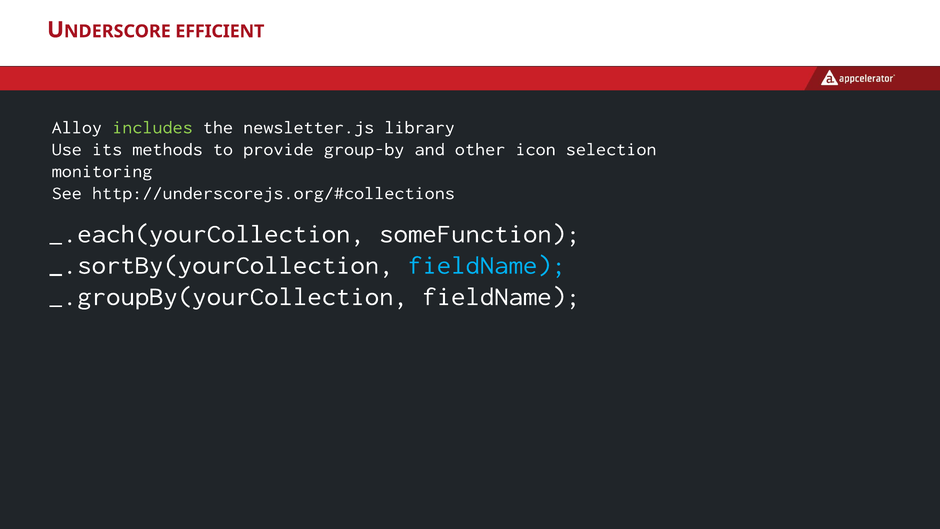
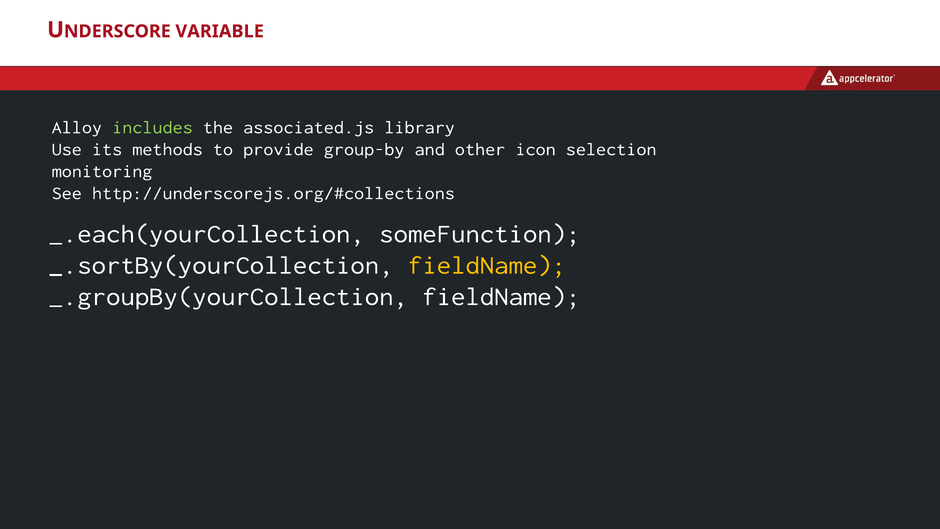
EFFICIENT: EFFICIENT -> VARIABLE (220, 31)
newsletter.js: newsletter.js -> associated.js (309, 127)
fieldName colour: light blue -> yellow (487, 265)
